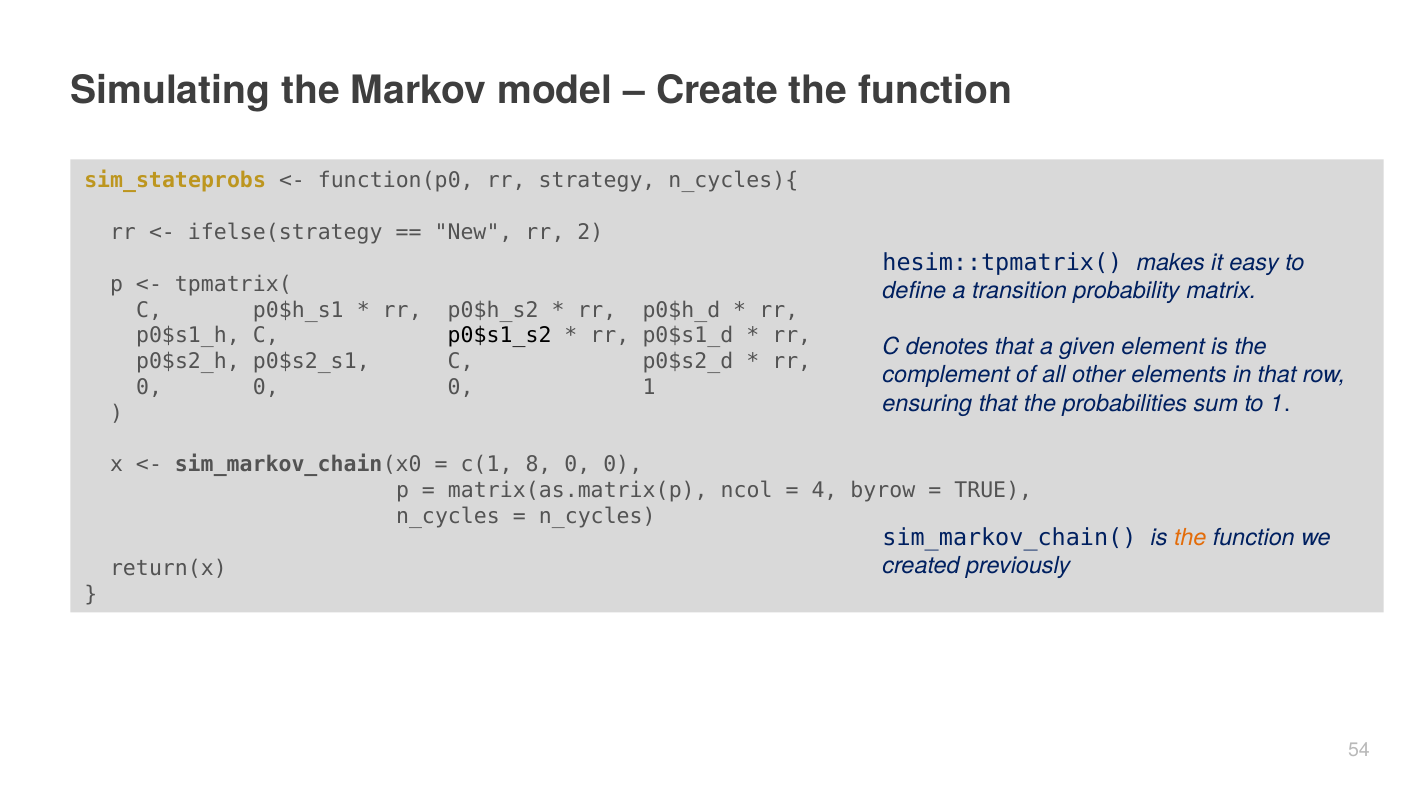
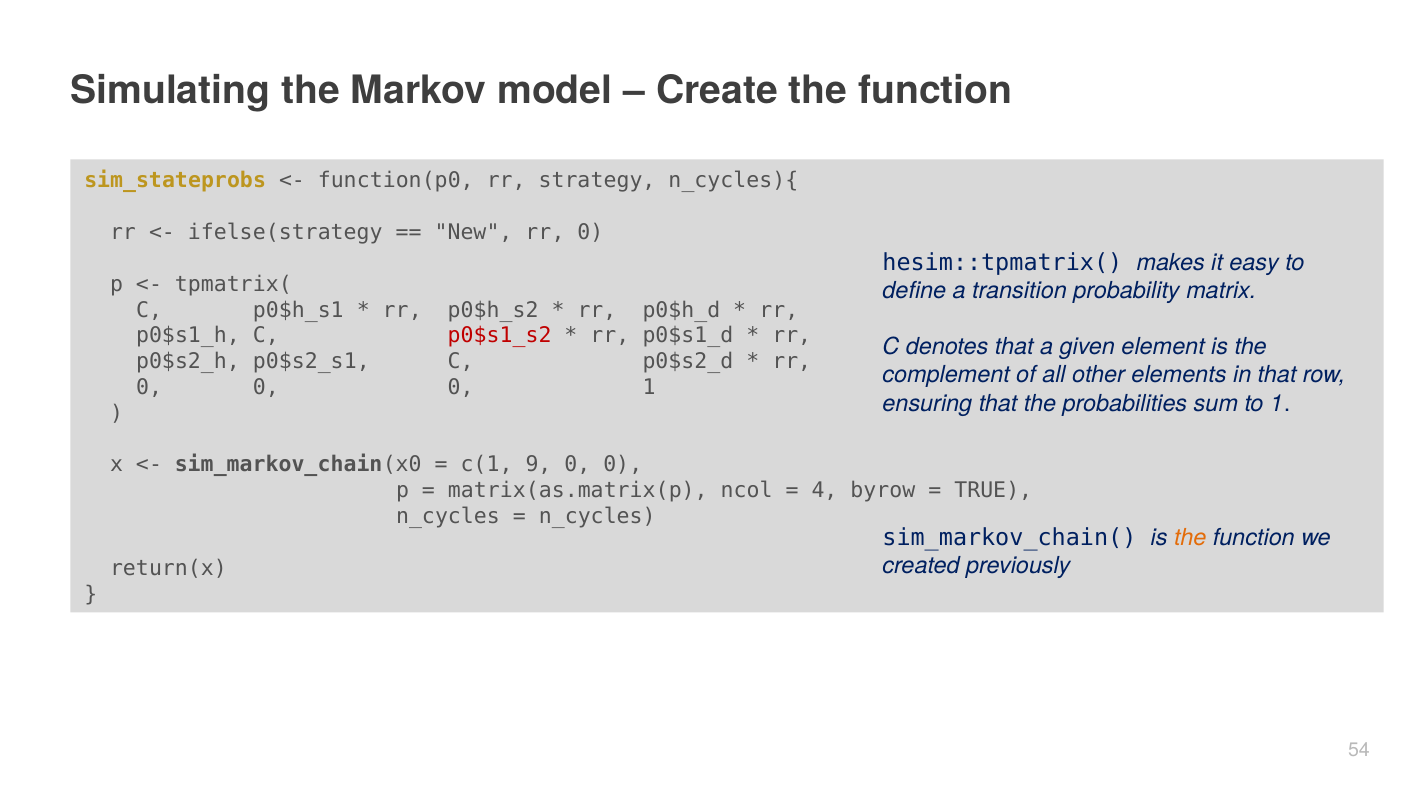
New rr 2: 2 -> 0 (590, 232)
p0$s1_s2 colour: black -> red (500, 336)
8: 8 -> 9 (538, 465)
